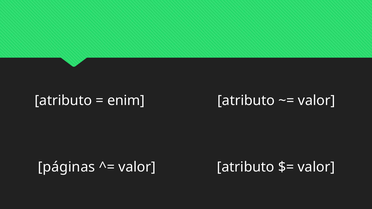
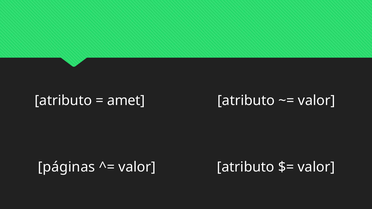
enim: enim -> amet (126, 101)
